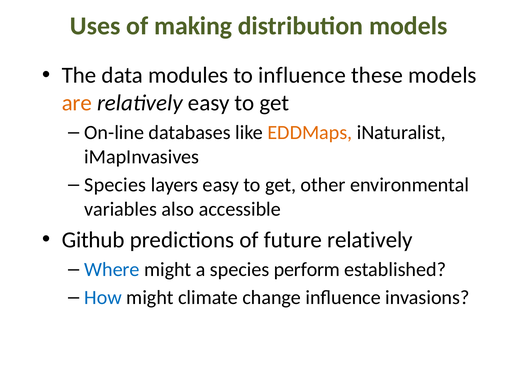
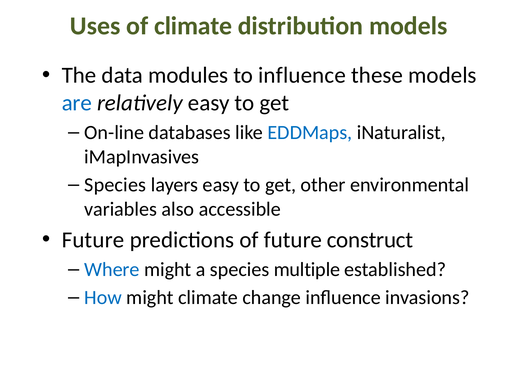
of making: making -> climate (193, 26)
are colour: orange -> blue (77, 103)
EDDMaps colour: orange -> blue (310, 133)
Github: Github -> Future (93, 240)
future relatively: relatively -> construct (370, 240)
perform: perform -> multiple (307, 270)
